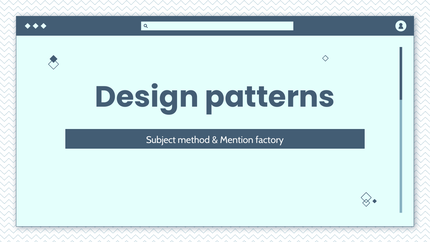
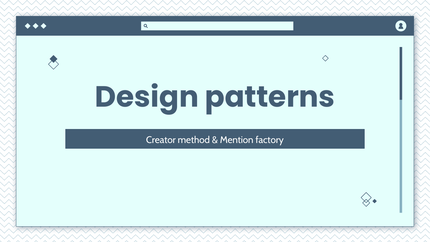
Subject: Subject -> Creator (161, 140)
